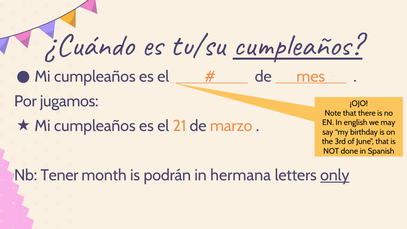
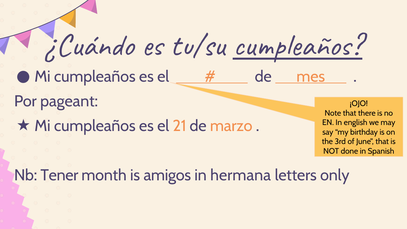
jugamos: jugamos -> pageant (69, 101)
podrán: podrán -> amigos (167, 175)
only underline: present -> none (335, 175)
